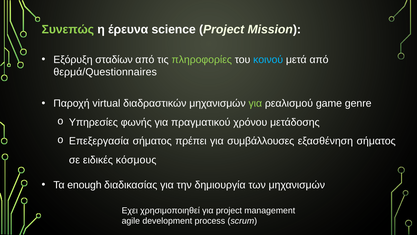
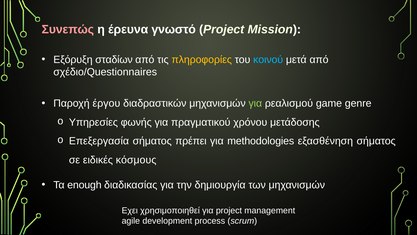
Συνεπώς colour: light green -> pink (68, 29)
science: science -> γνωστό (174, 29)
πληροφορίες colour: light green -> yellow (202, 60)
θερμά/Questionnaires: θερμά/Questionnaires -> σχέδιο/Questionnaires (105, 72)
virtual: virtual -> έργου (106, 103)
συμβάλλουσες: συμβάλλουσες -> methodologies (261, 141)
